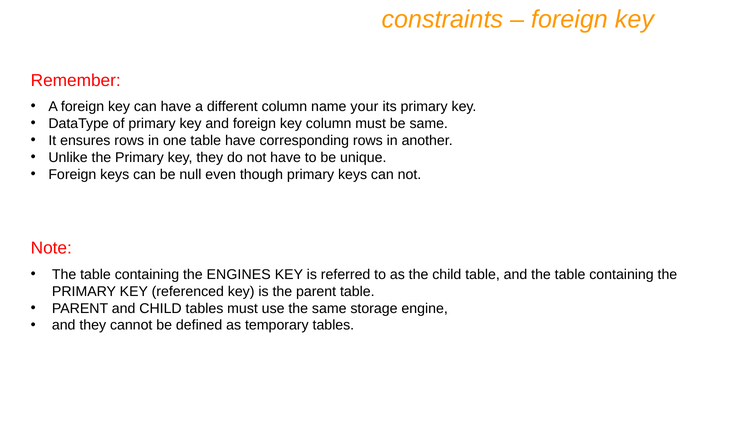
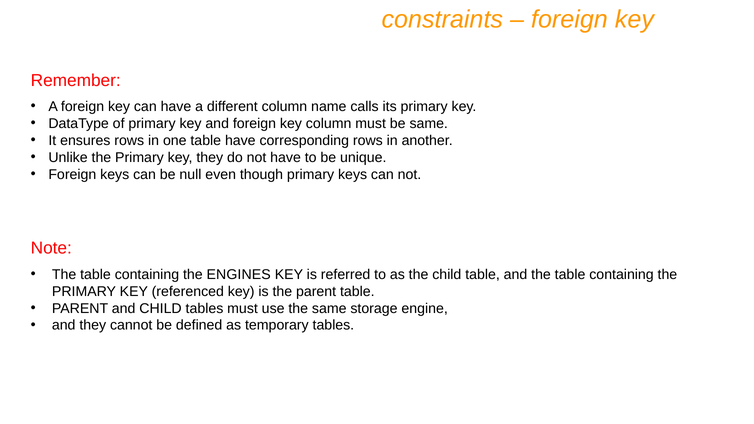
your: your -> calls (365, 107)
